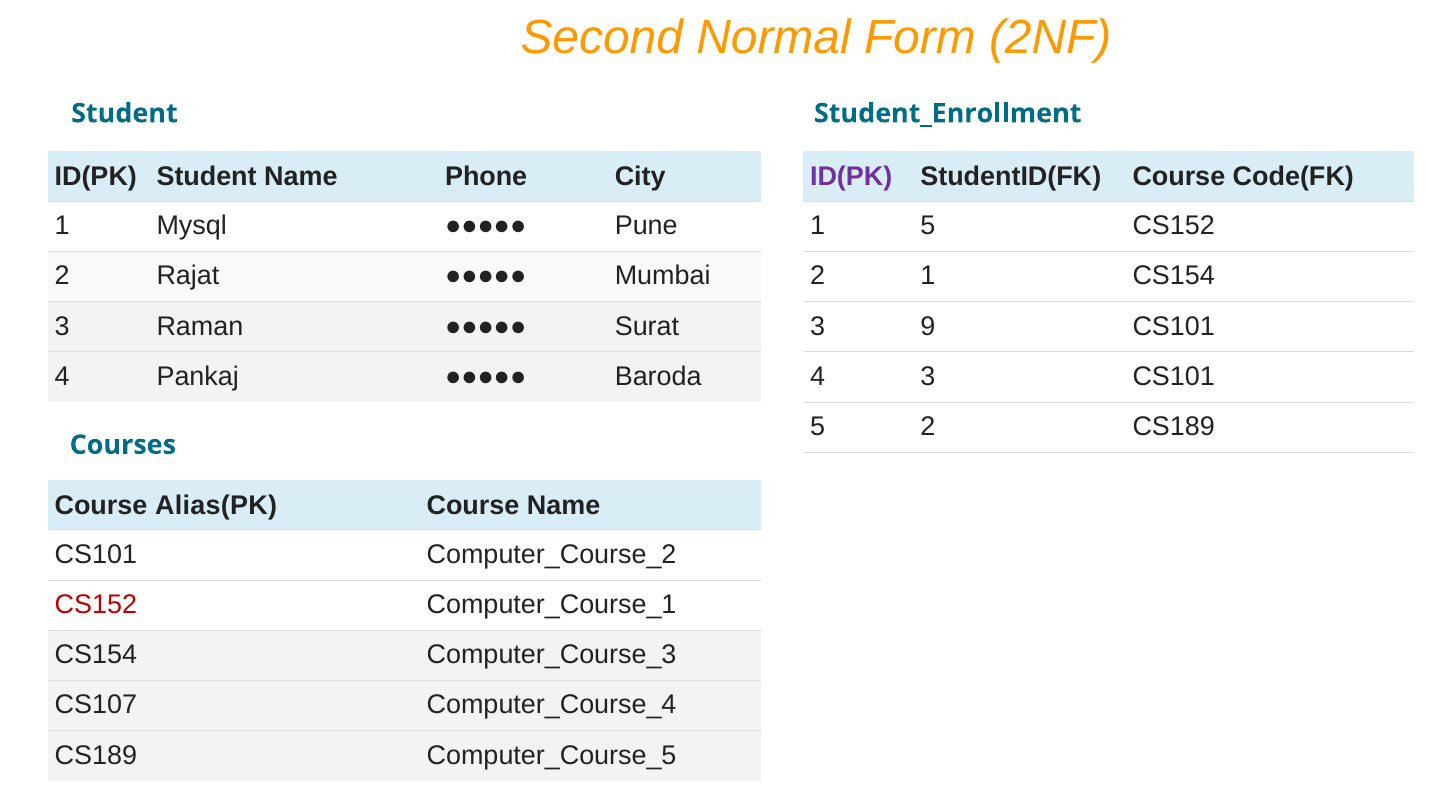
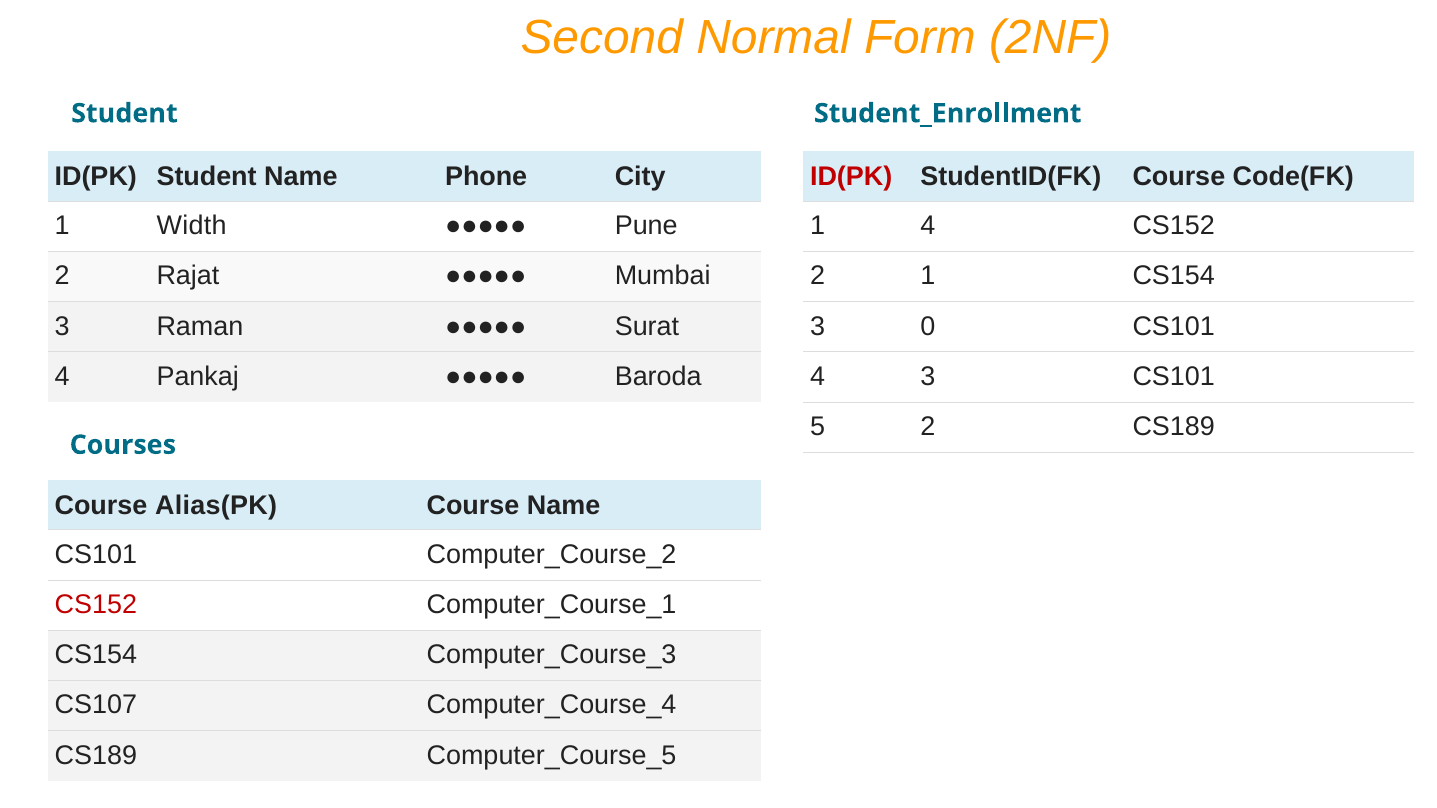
ID(PK colour: purple -> red (851, 177)
Mysql: Mysql -> Width (192, 226)
1 5: 5 -> 4 (928, 226)
9: 9 -> 0 (928, 326)
